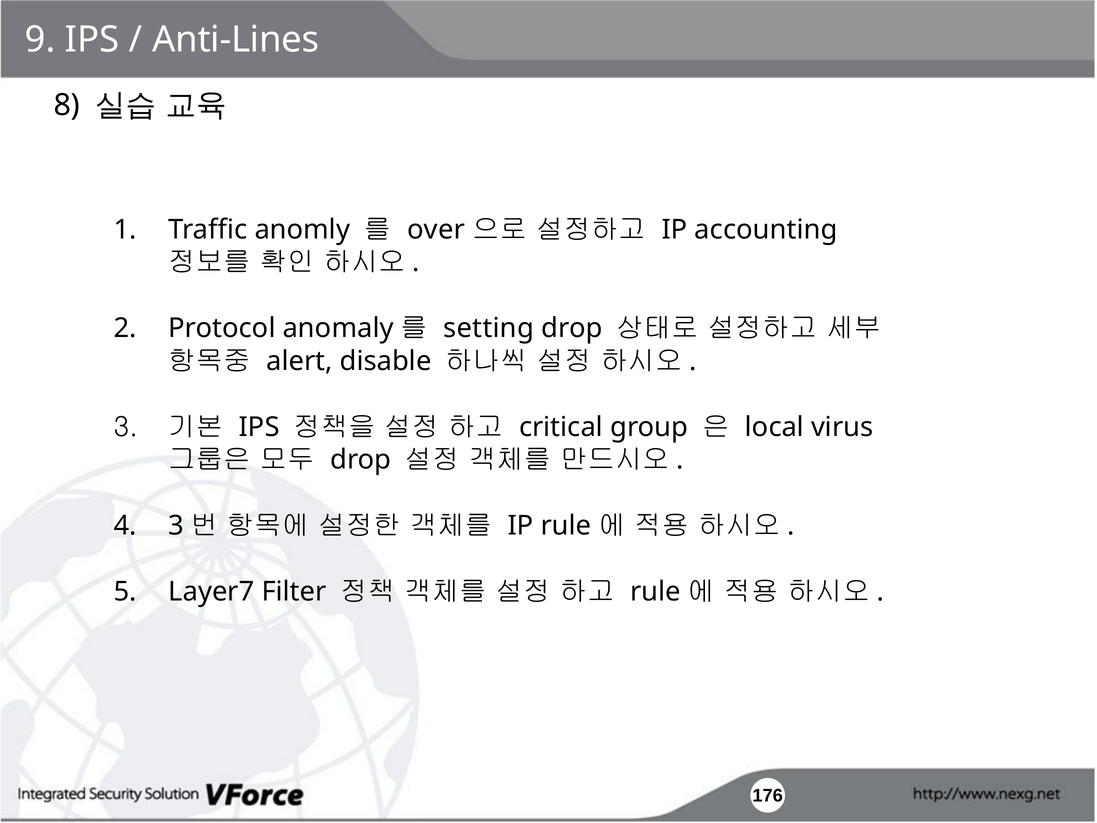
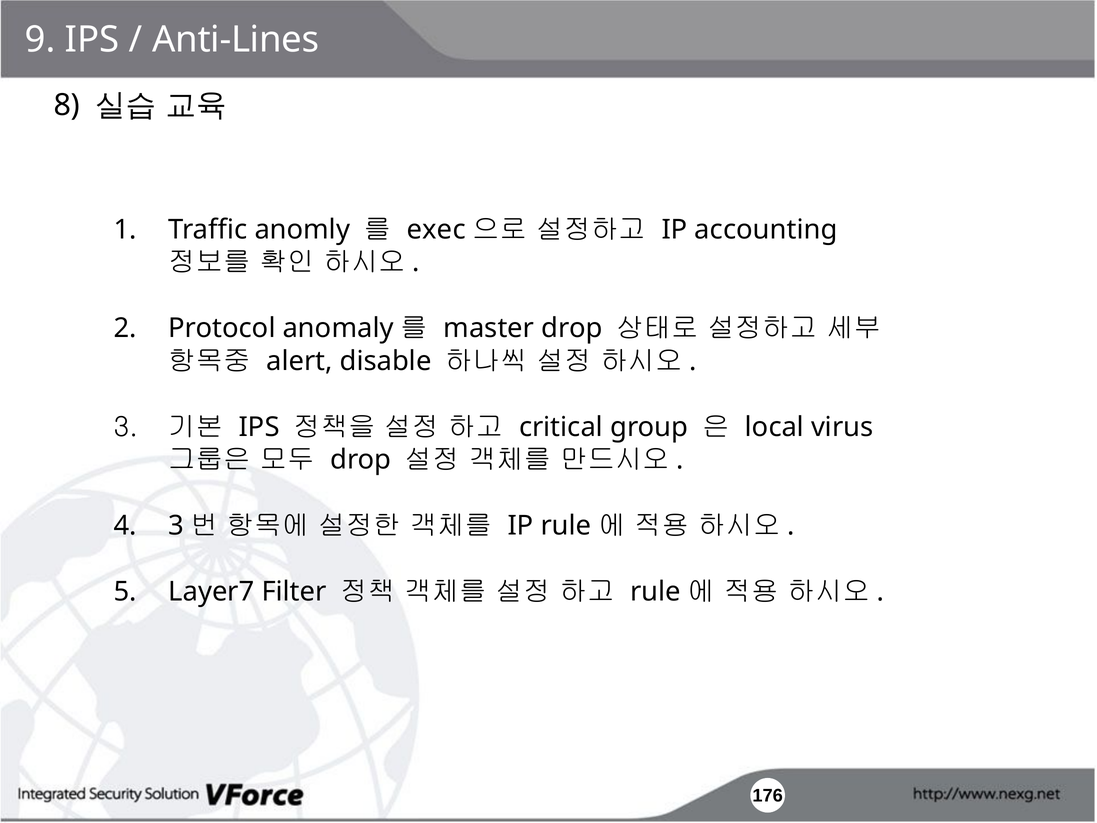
over: over -> exec (436, 229)
setting: setting -> master (489, 328)
